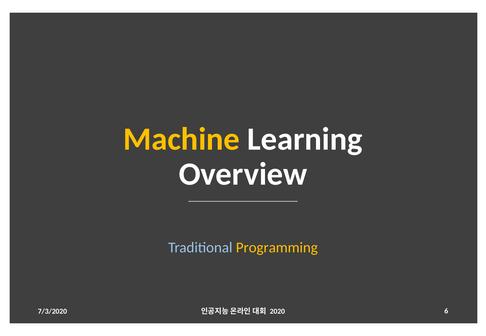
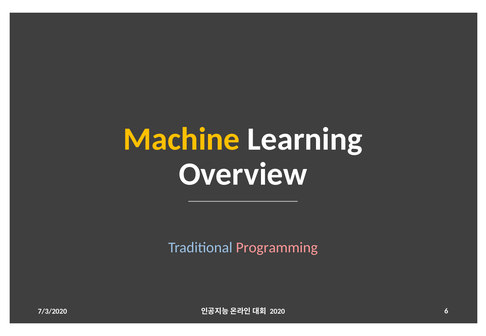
Programming colour: yellow -> pink (277, 248)
